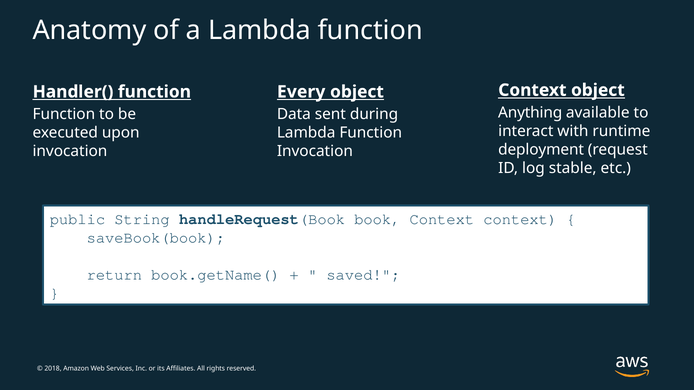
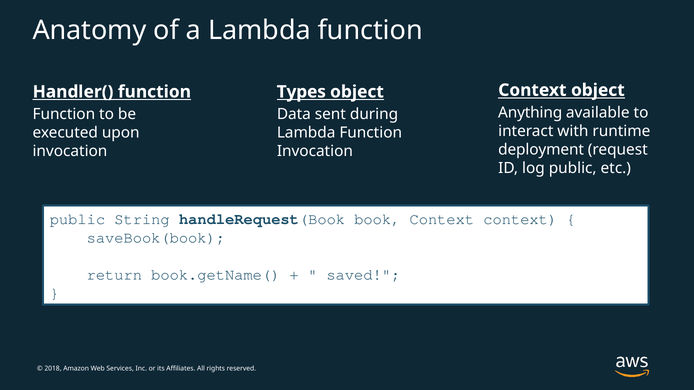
Every: Every -> Types (301, 92)
log stable: stable -> public (573, 168)
